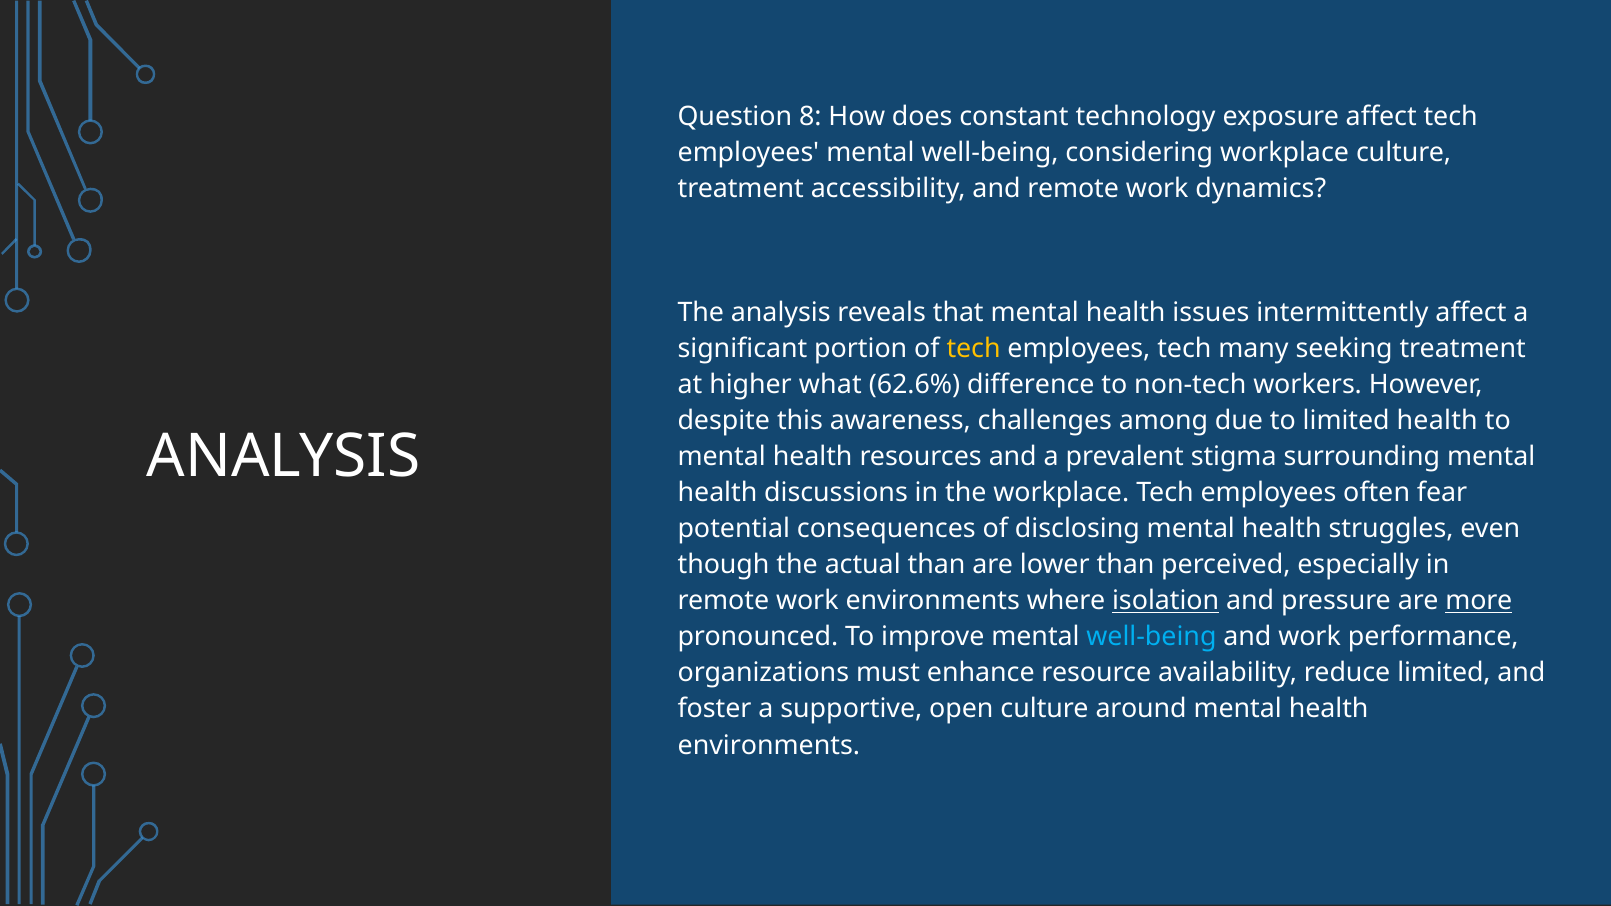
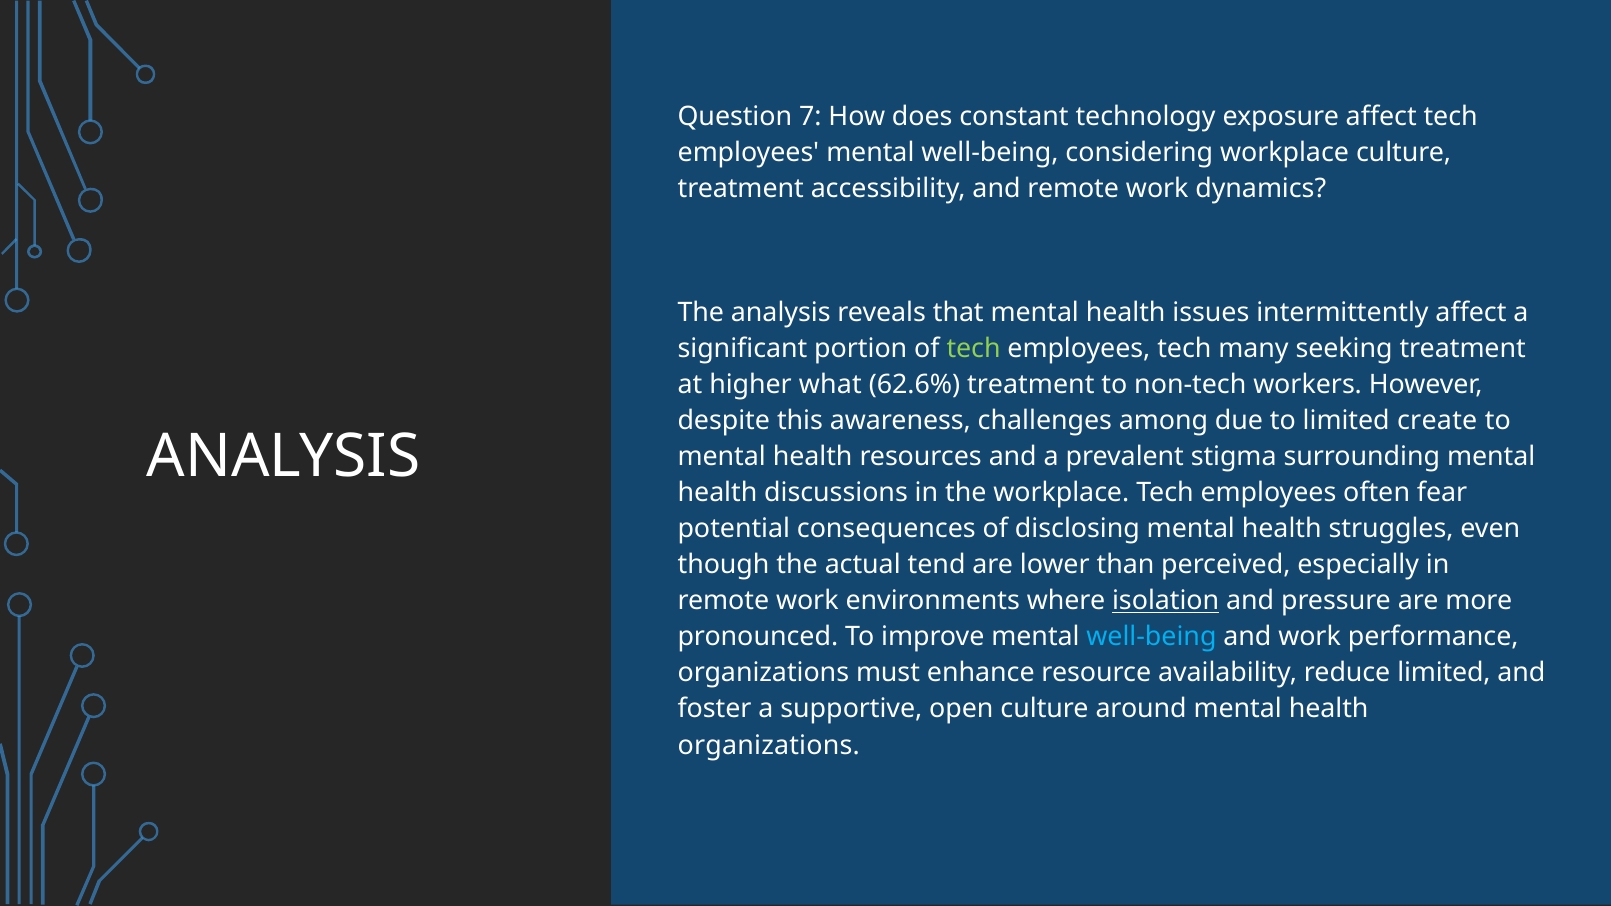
8: 8 -> 7 (810, 117)
tech colour: yellow -> light green (974, 349)
62.6% difference: difference -> treatment (1031, 385)
limited health: health -> create (1437, 421)
actual than: than -> tend (937, 565)
more underline: present -> none (1479, 601)
environments: environments -> organizations (769, 745)
